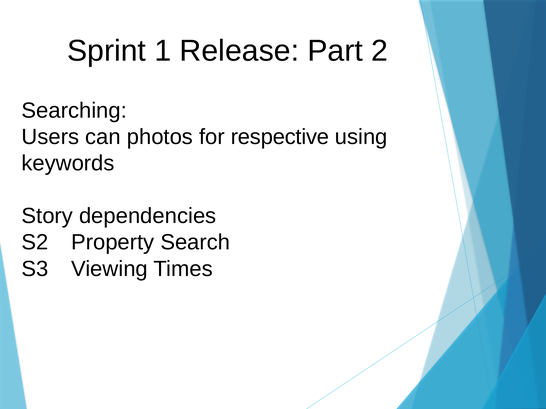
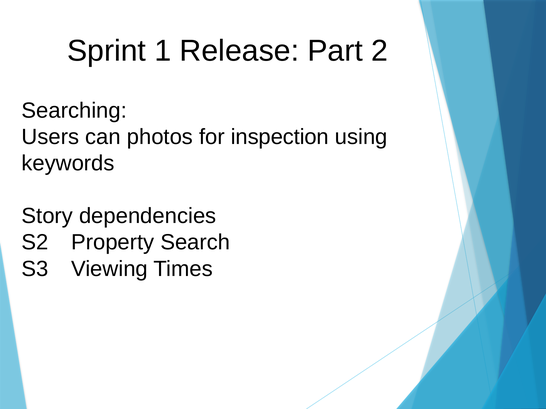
respective: respective -> inspection (280, 137)
